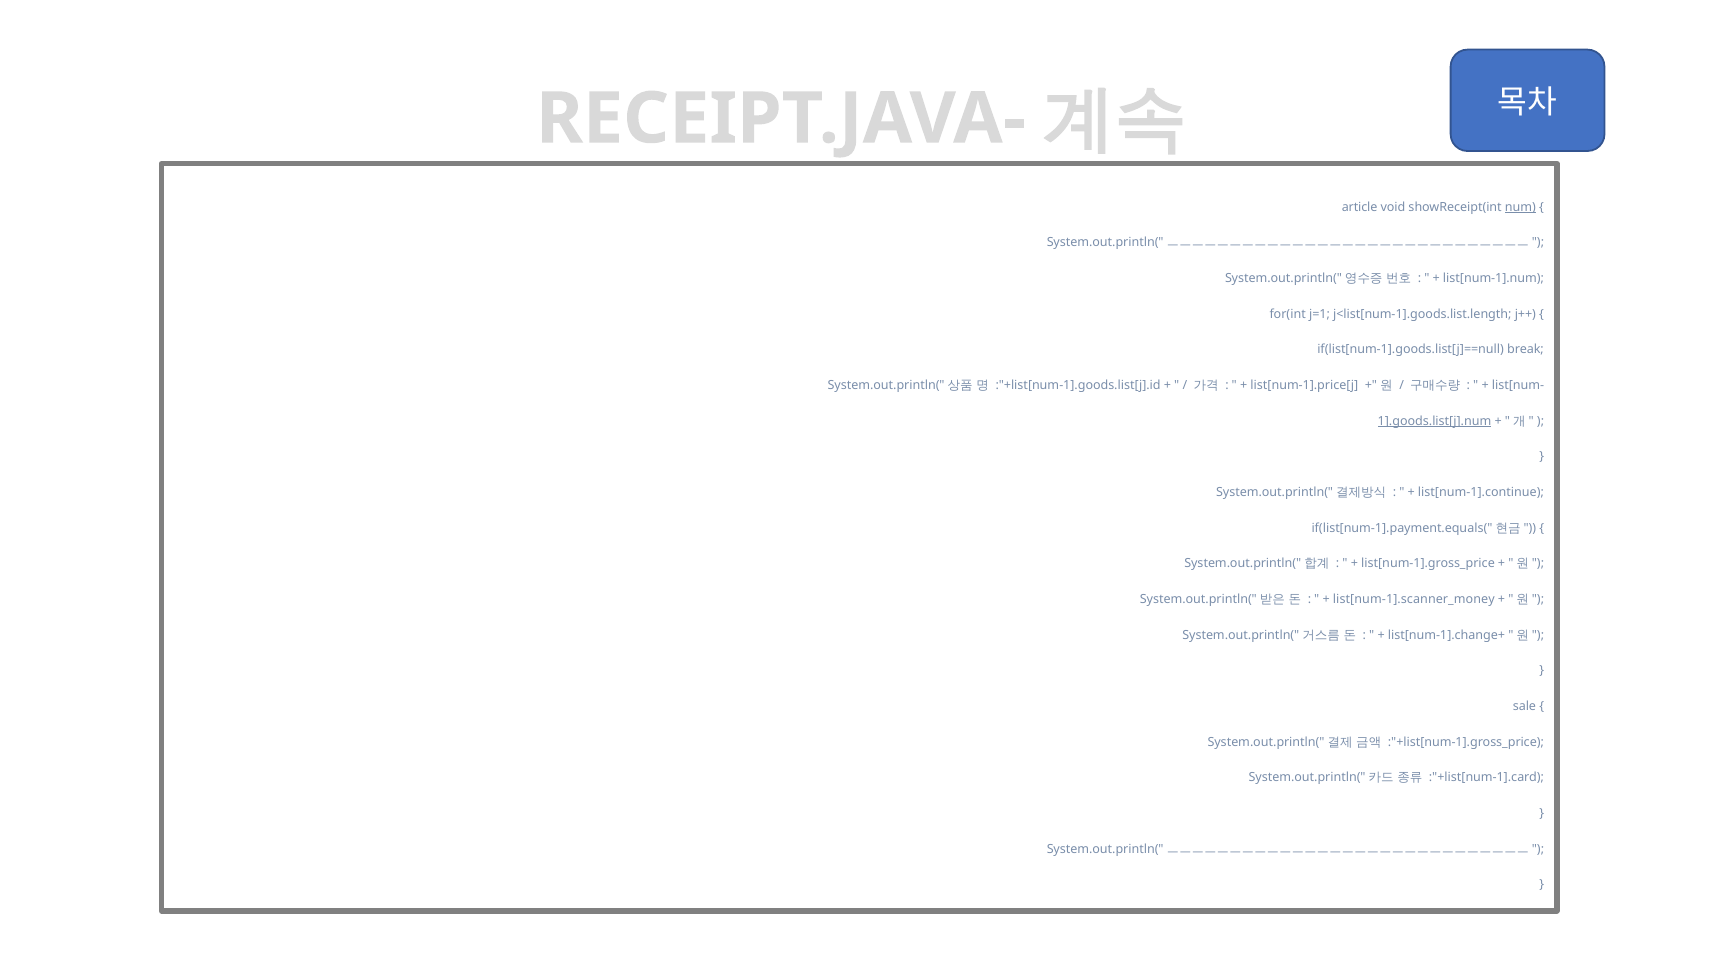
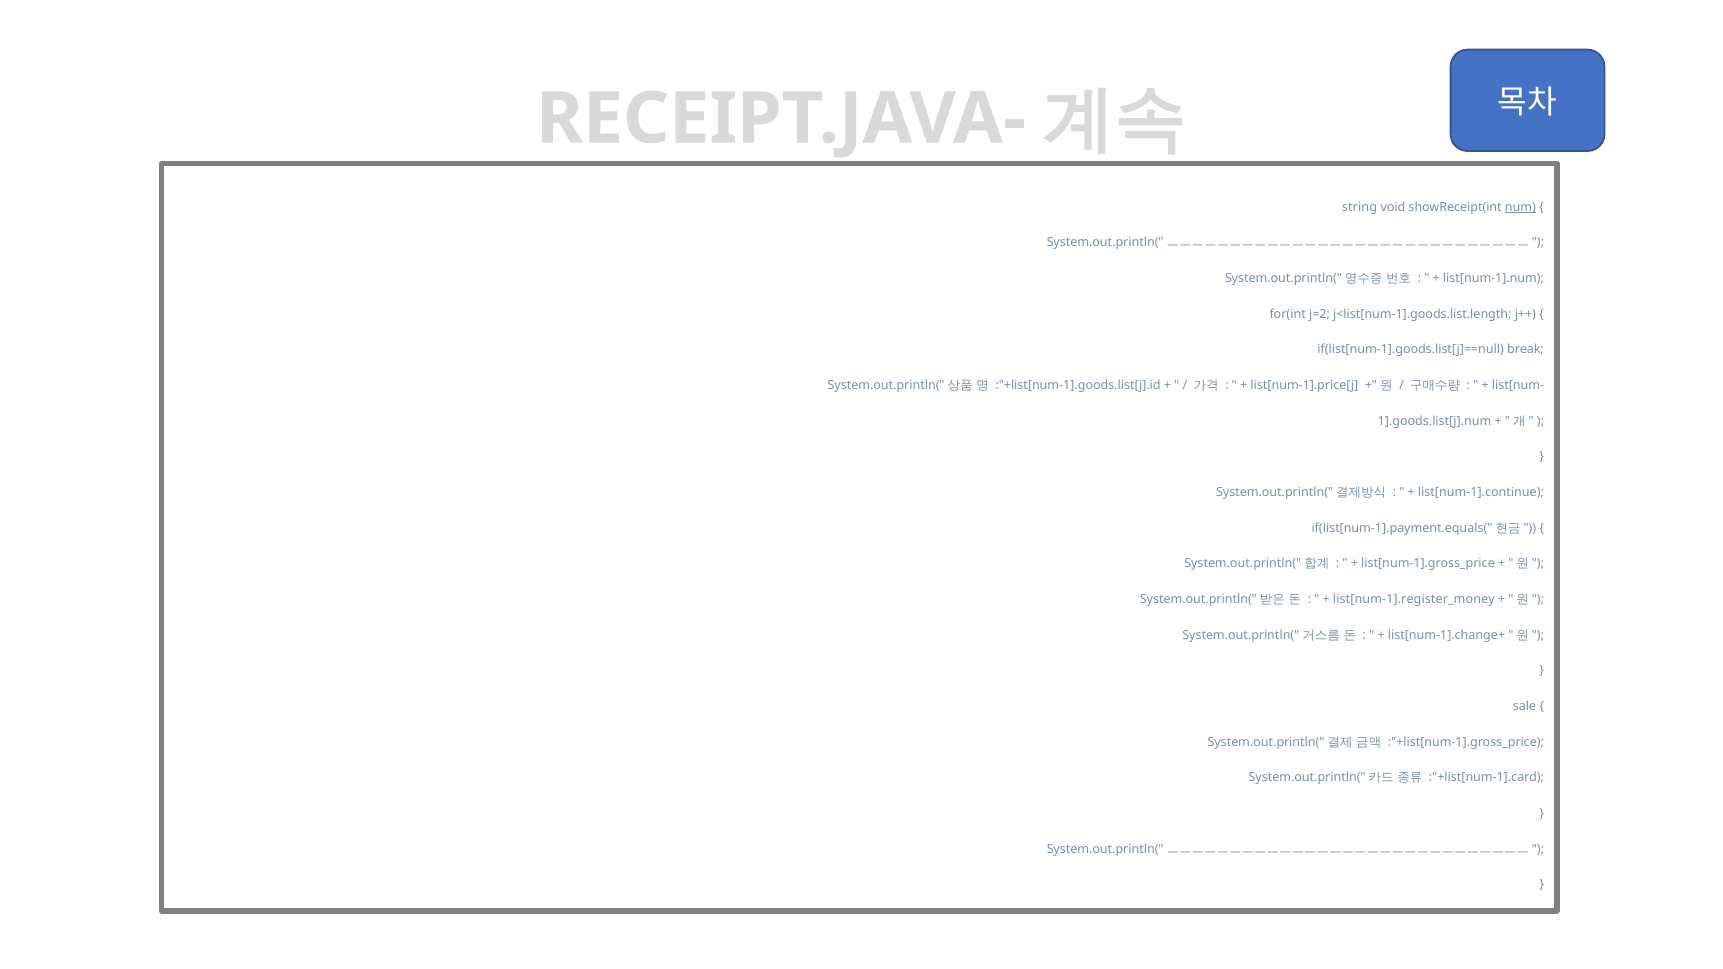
article: article -> string (1359, 207)
j=1: j=1 -> j=2 (1319, 314)
1].goods.list[j].num underline: present -> none (1434, 421)
list[num-1].scanner_money: list[num-1].scanner_money -> list[num-1].register_money (1414, 599)
